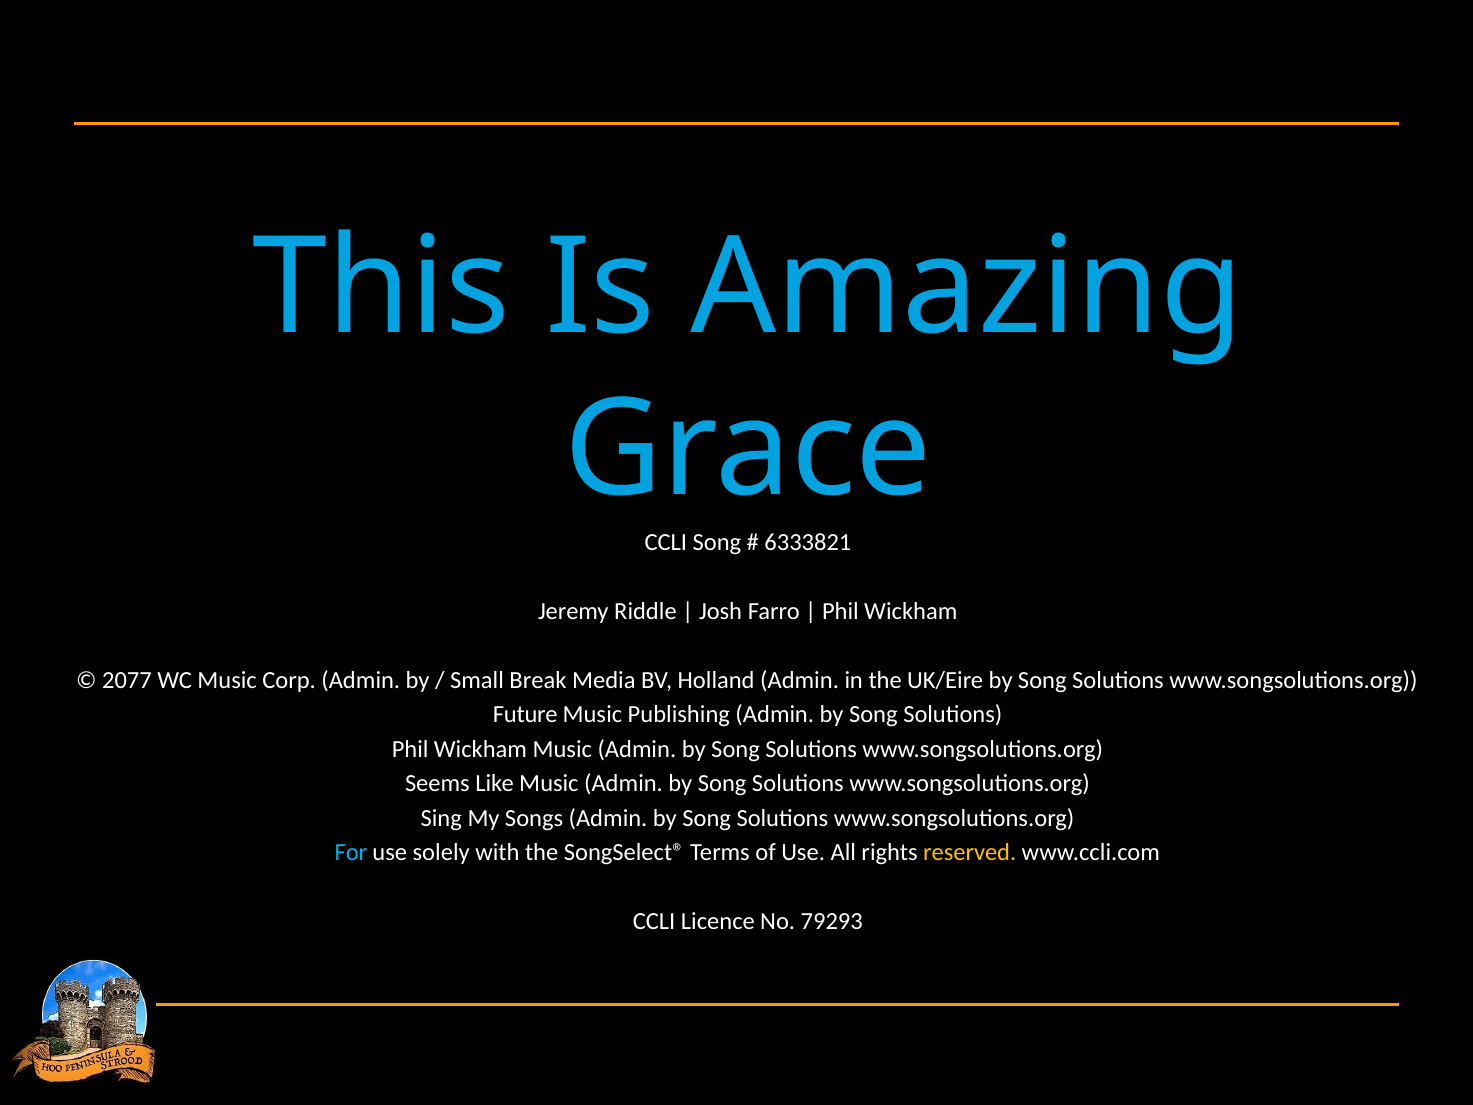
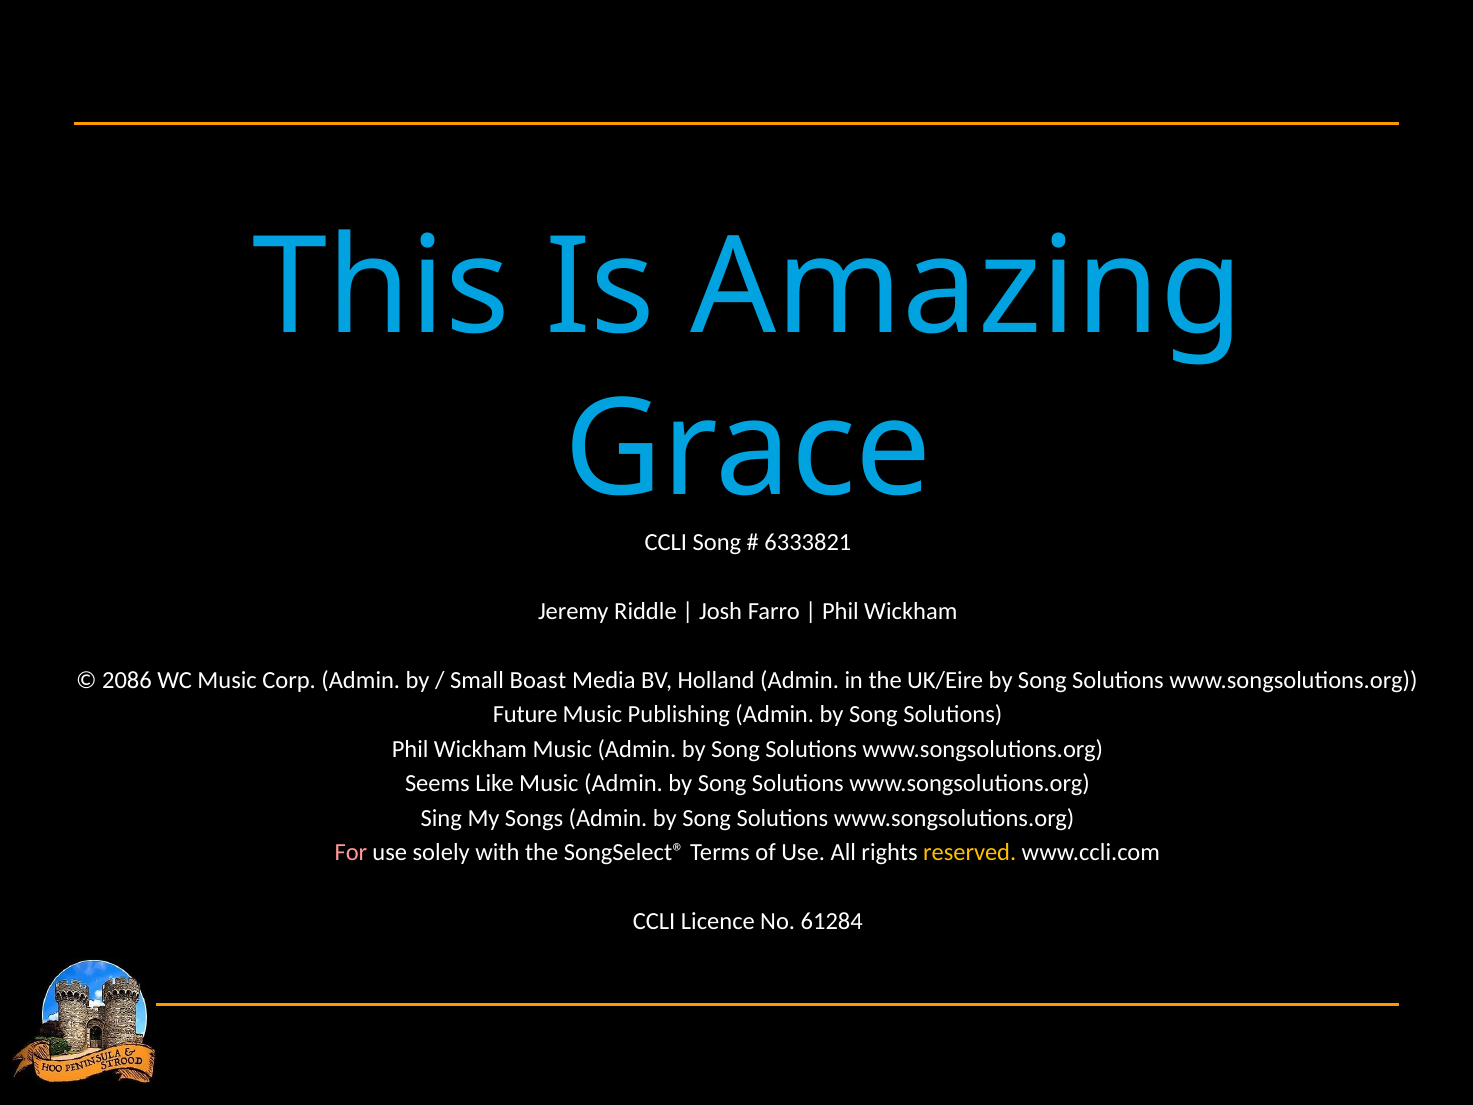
2077: 2077 -> 2086 (127, 680)
Break: Break -> Boast (538, 680)
For colour: light blue -> pink (351, 852)
79293: 79293 -> 61284 (832, 921)
